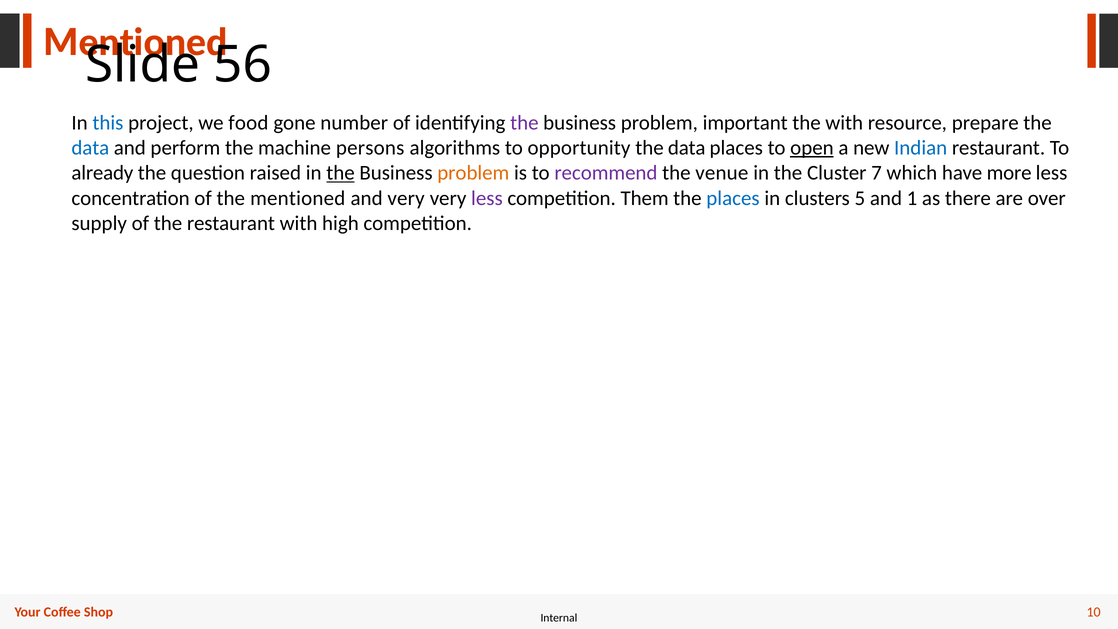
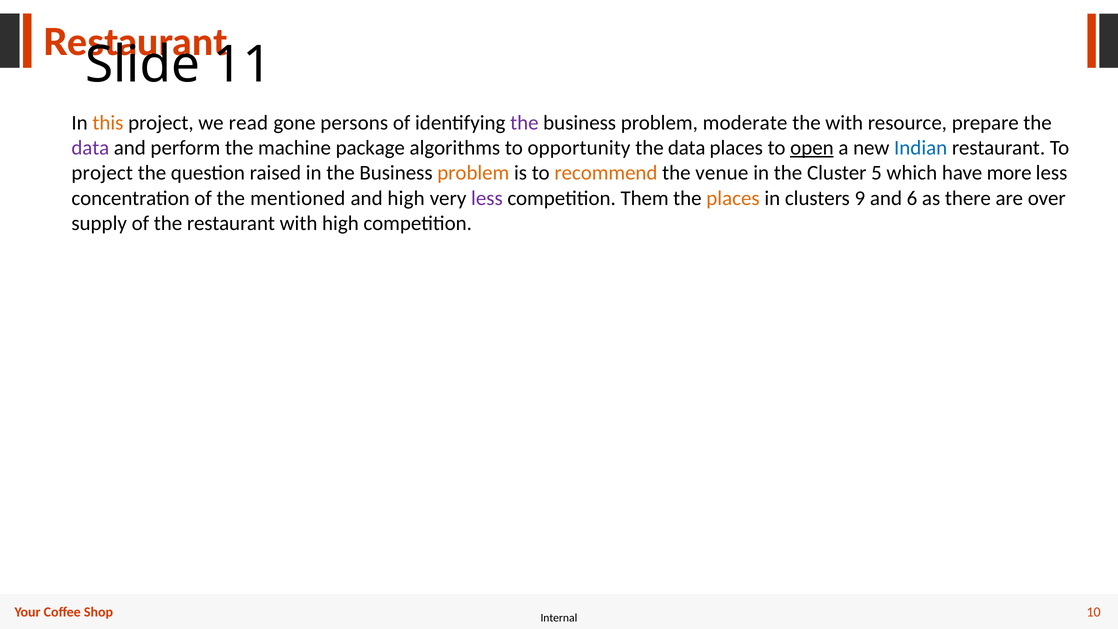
Mentioned: Mentioned -> Restaurant (135, 43)
56: 56 -> 11 (243, 65)
this colour: blue -> orange (108, 123)
food: food -> read (248, 123)
number: number -> persons (354, 123)
important: important -> moderate (745, 123)
data colour: blue -> purple (90, 148)
persons: persons -> package (370, 148)
already: already -> project (102, 173)
the underline: present -> none (341, 173)
recommend colour: purple -> orange (606, 173)
7: 7 -> 5 (876, 173)
and very: very -> high (406, 198)
places colour: blue -> orange (733, 198)
5: 5 -> 9 (860, 198)
1: 1 -> 6 (912, 198)
